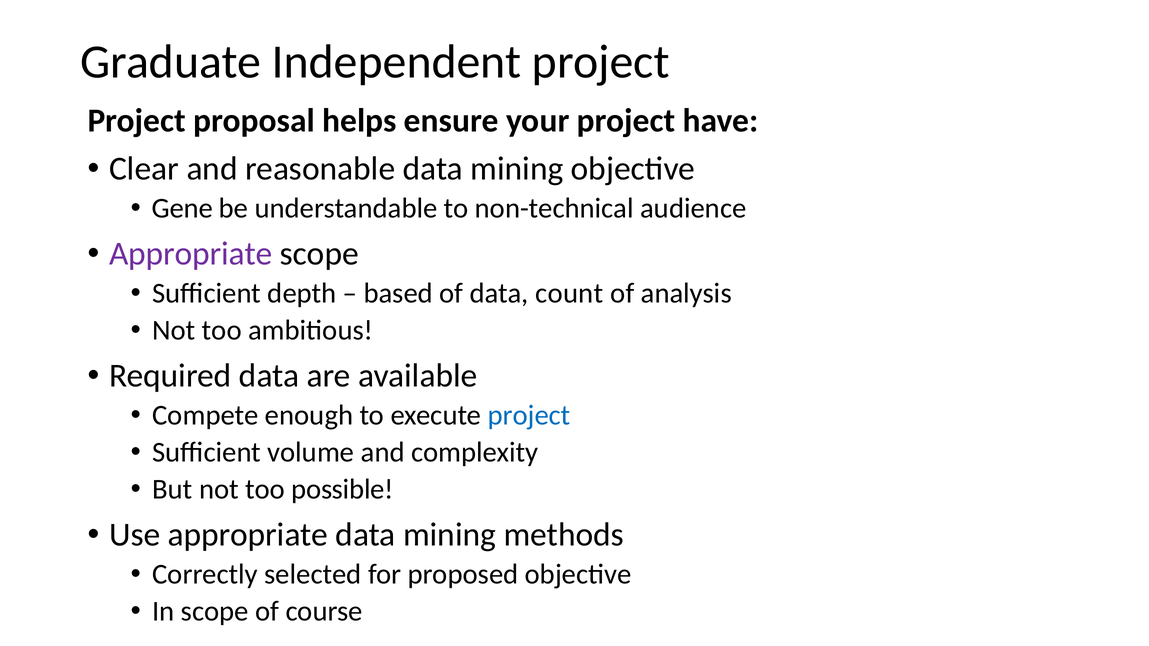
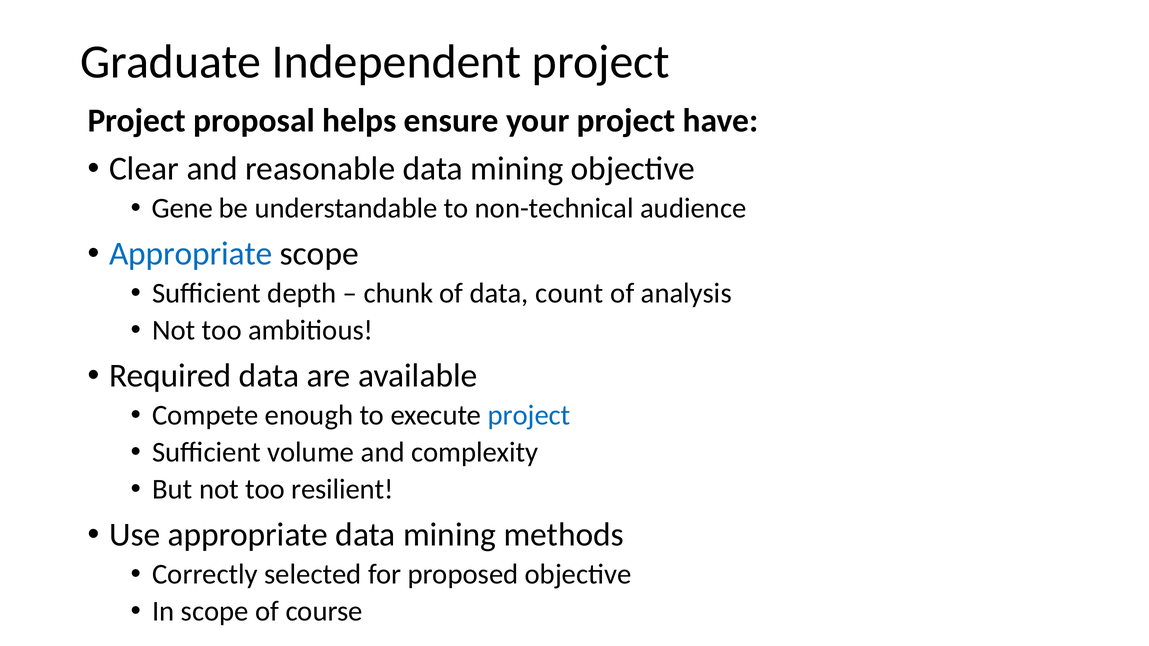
Appropriate colour: purple -> blue (191, 254)
based: based -> chunk (398, 294)
possible: possible -> resilient (342, 490)
